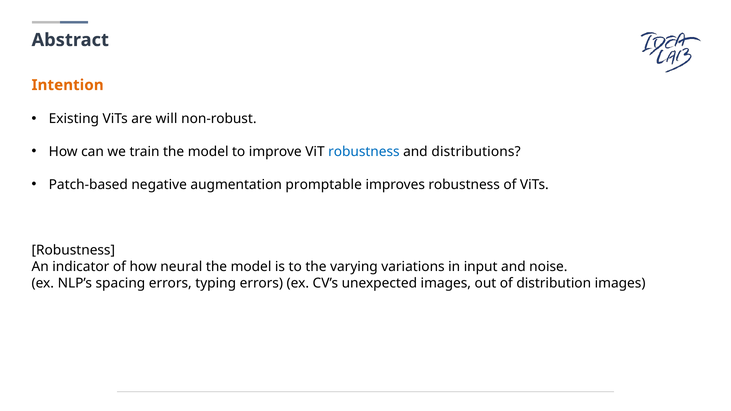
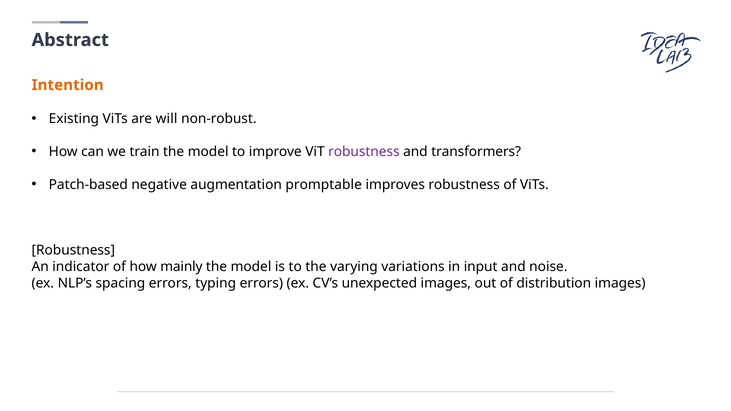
robustness colour: blue -> purple (364, 152)
distributions: distributions -> transformers (476, 152)
neural: neural -> mainly (181, 267)
